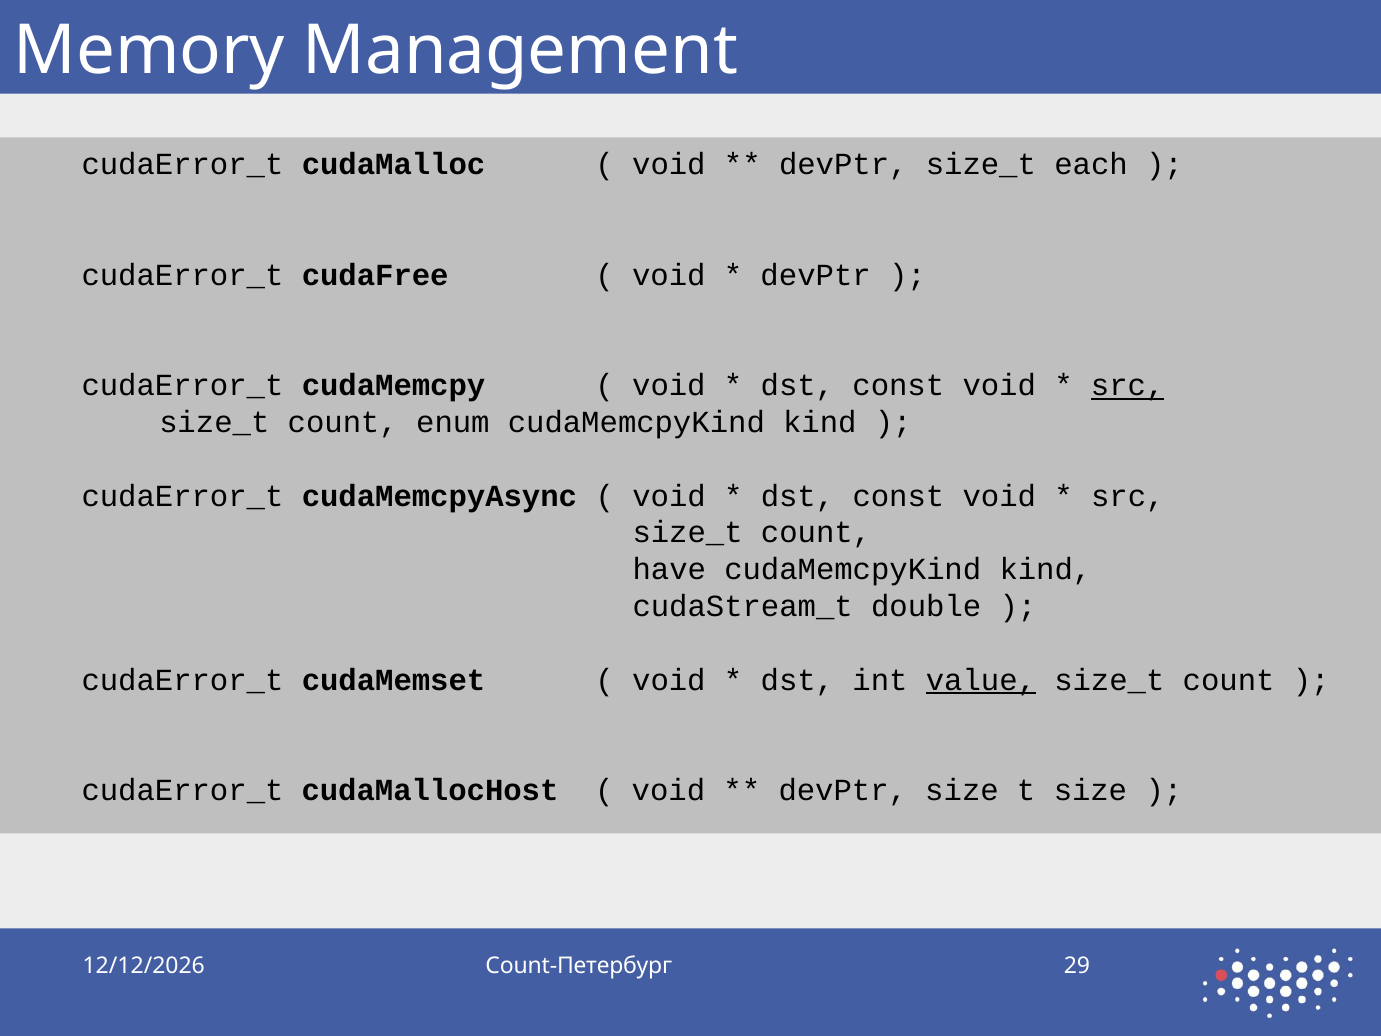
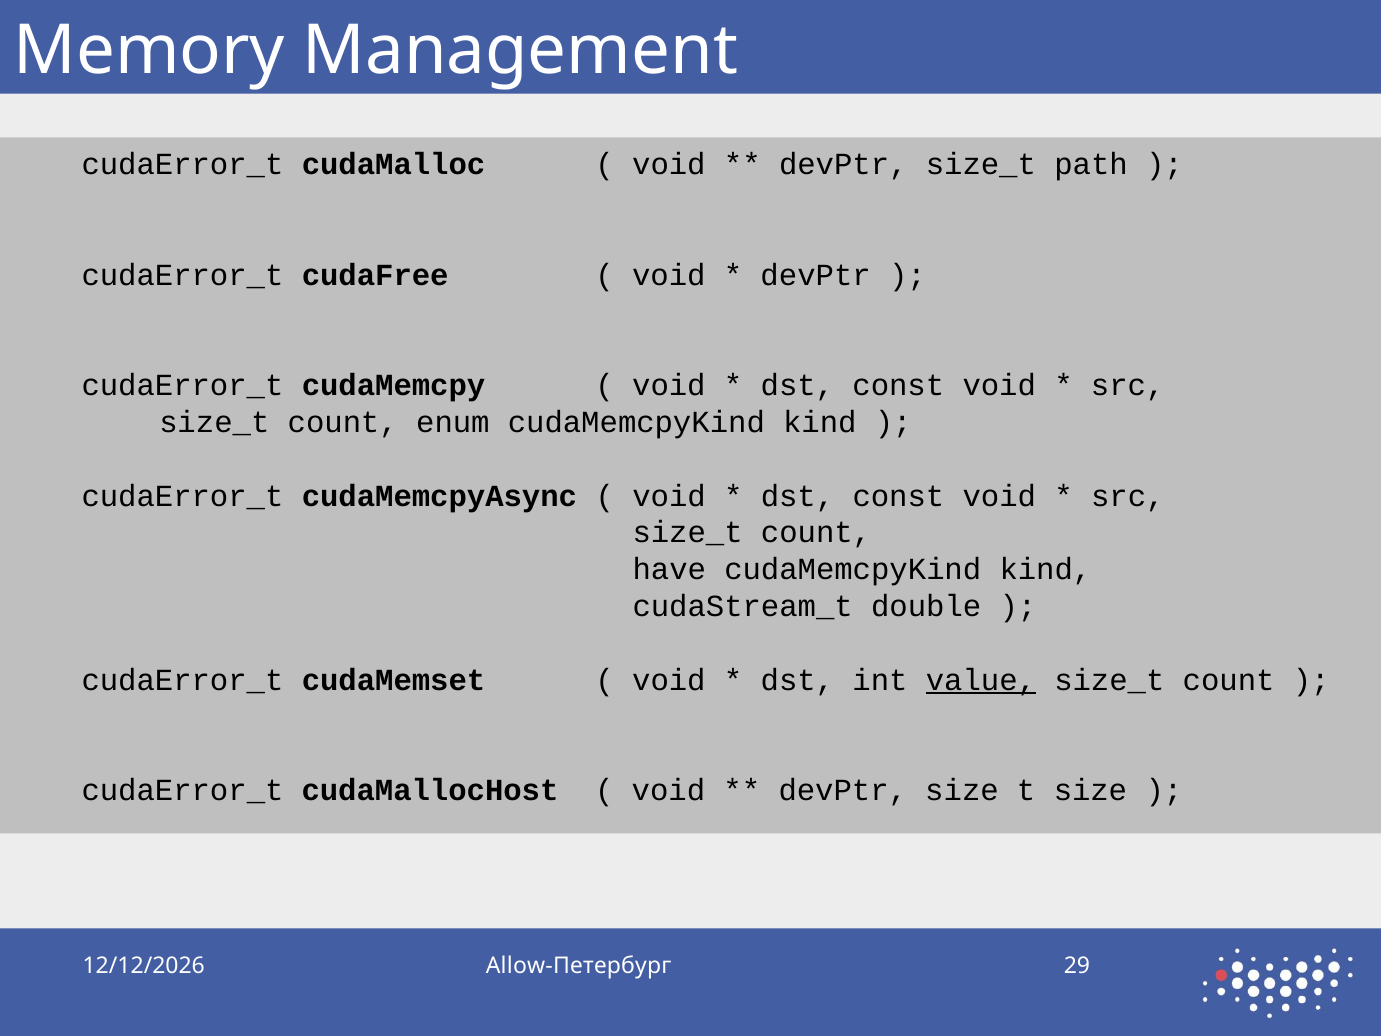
each: each -> path (1091, 165)
src underline: present -> none (1128, 385)
Count-Петербург: Count-Петербург -> Allow-Петербург (579, 965)
